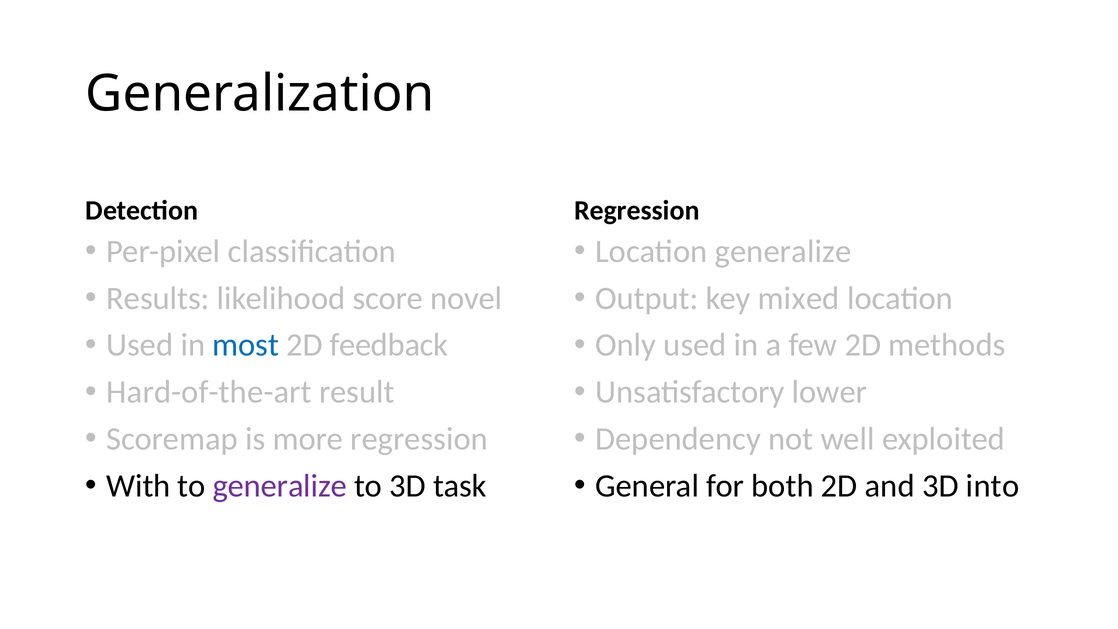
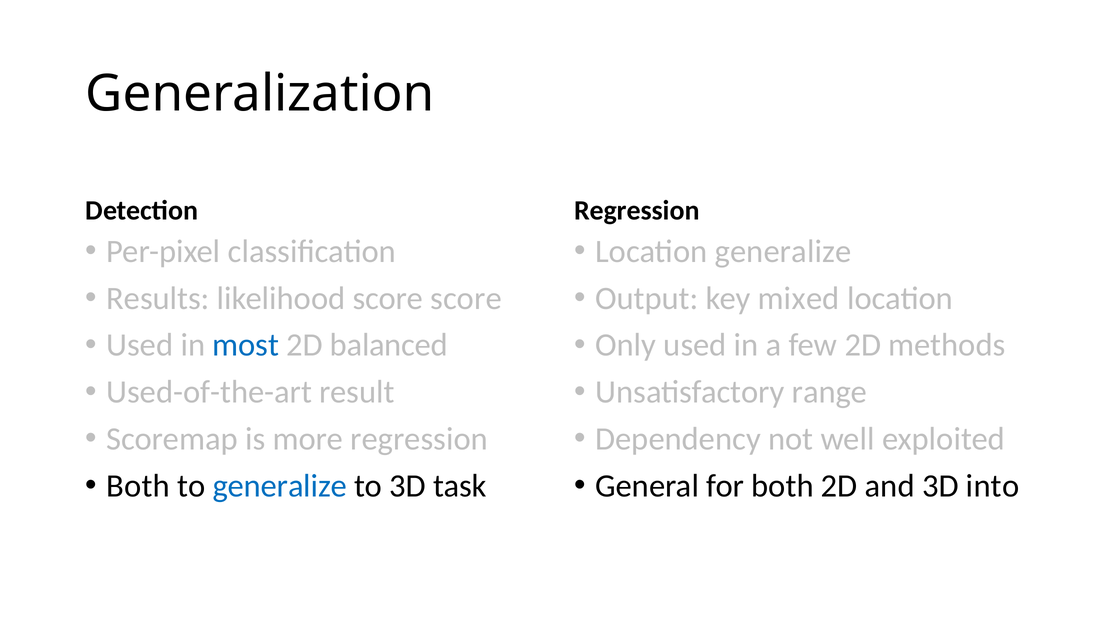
score novel: novel -> score (466, 298)
feedback: feedback -> balanced (389, 345)
Hard-of-the-art: Hard-of-the-art -> Used-of-the-art (209, 392)
lower: lower -> range (830, 392)
With: With -> Both (138, 486)
generalize colour: purple -> blue (280, 486)
